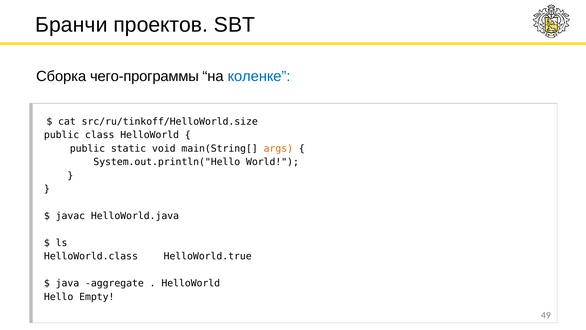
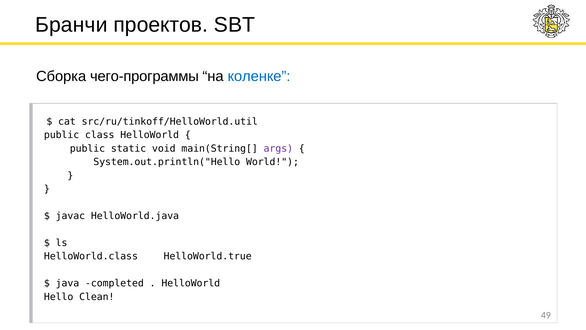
src/ru/tinkoff/HelloWorld.size: src/ru/tinkoff/HelloWorld.size -> src/ru/tinkoff/HelloWorld.util (170, 121)
args colour: orange -> purple (278, 148)
aggregate: aggregate -> completed (114, 283)
Empty: Empty -> Clean (97, 297)
